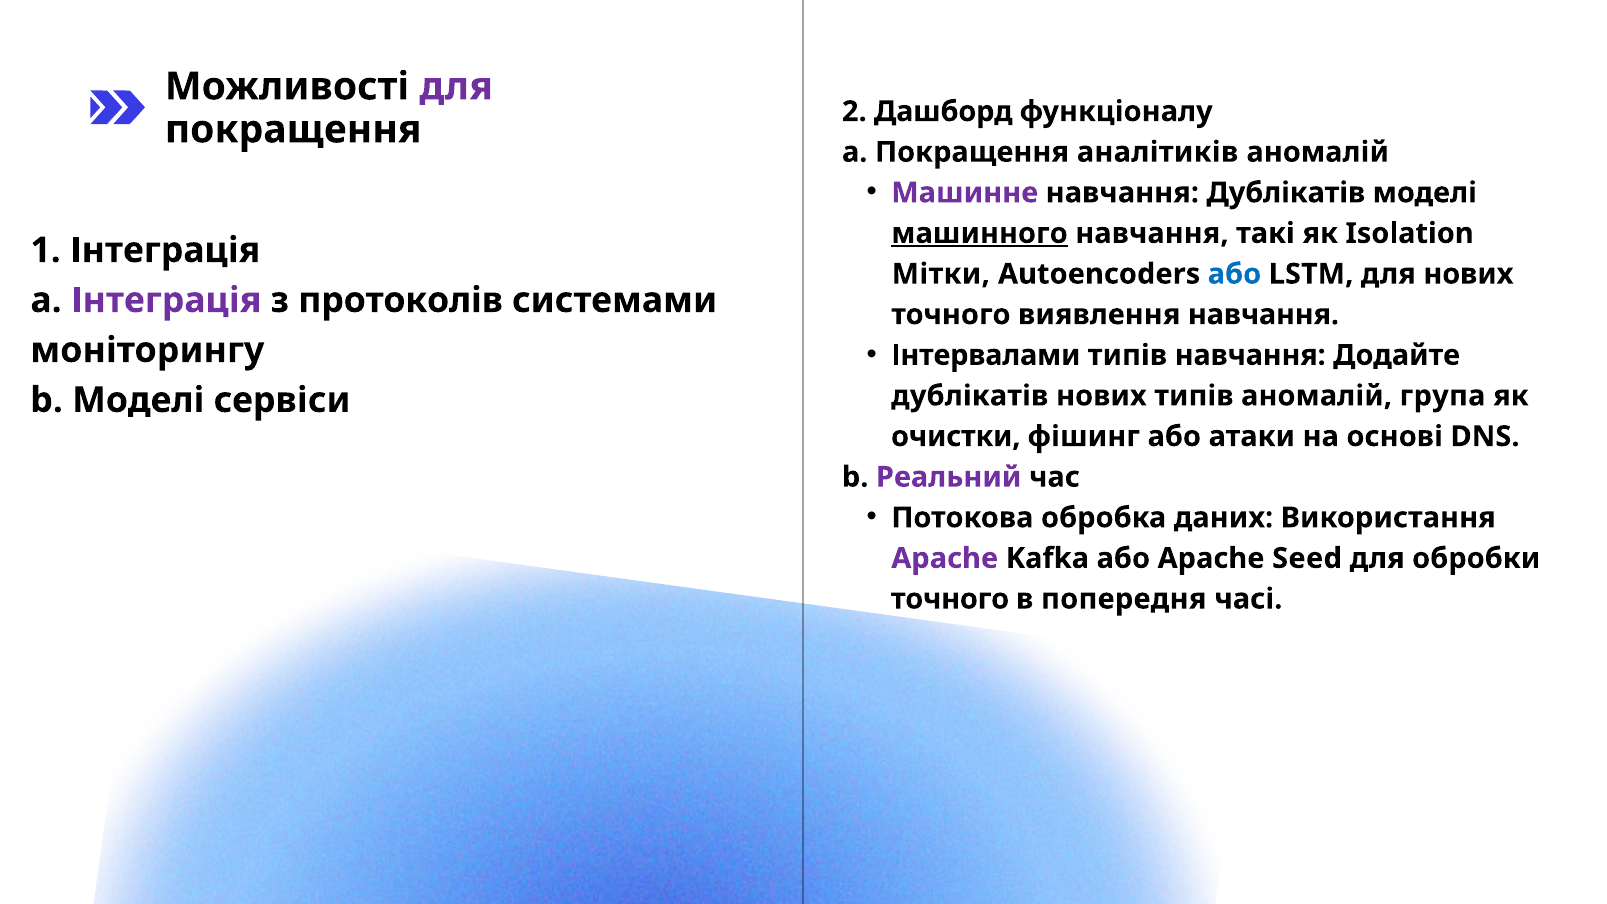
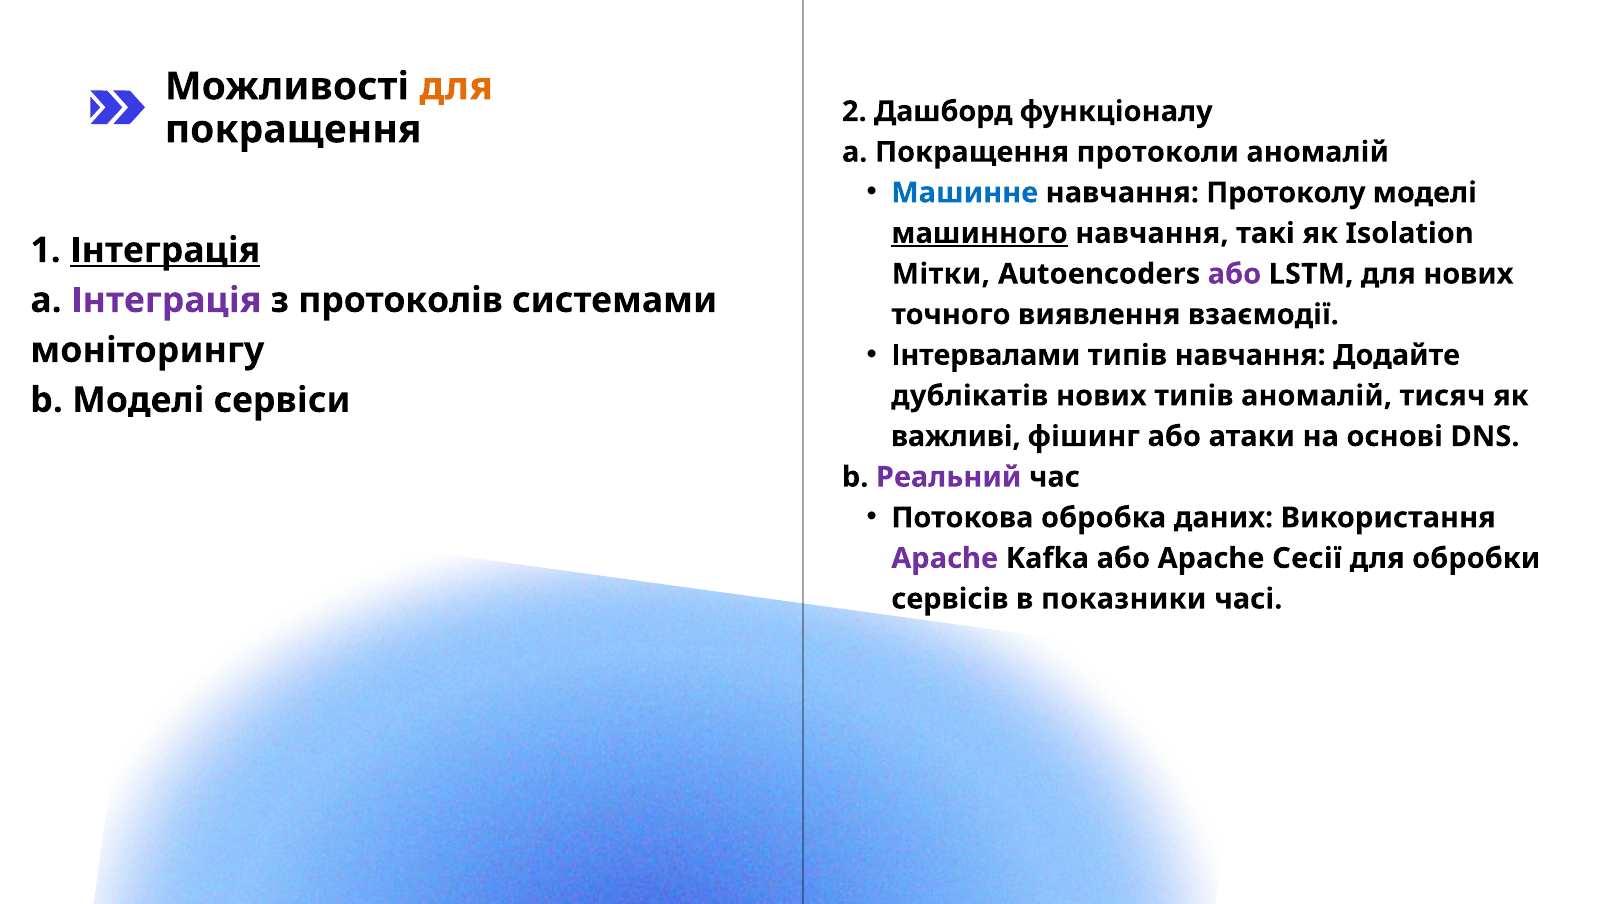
для colour: purple -> orange (456, 87)
аналітиків: аналітиків -> протоколи (1158, 152)
Машинне colour: purple -> blue (965, 193)
навчання Дублікатів: Дублікатів -> Протоколу (1286, 193)
Інтеграція underline: none -> present (165, 250)
або colour: blue -> purple (1234, 274)
виявлення навчання: навчання -> взаємодії (1263, 315)
група: група -> тисяч (1442, 396)
очистки: очистки -> важливі (956, 436)
Seed: Seed -> Сесії (1307, 558)
точного: точного -> сервісів (950, 599)
попередня: попередня -> показники (1124, 599)
